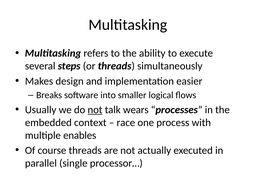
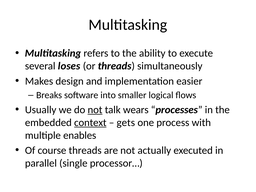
steps: steps -> loses (69, 66)
context underline: none -> present (90, 123)
race: race -> gets (126, 123)
